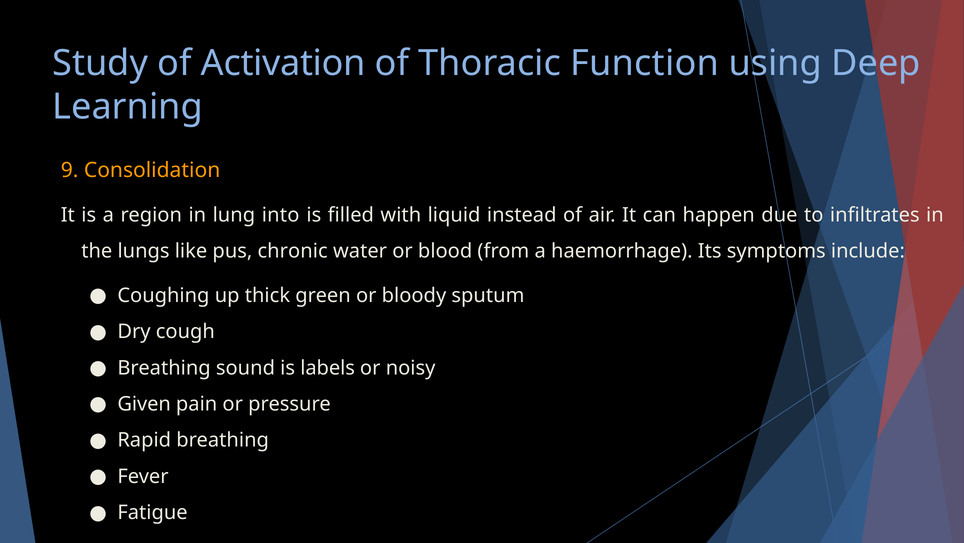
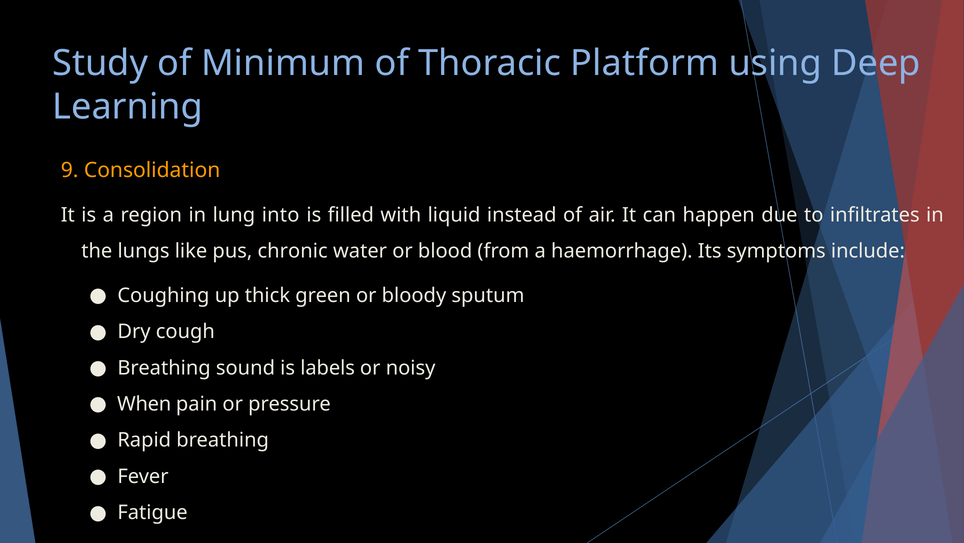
Activation: Activation -> Minimum (283, 63)
Function: Function -> Platform (645, 63)
Given: Given -> When (144, 404)
